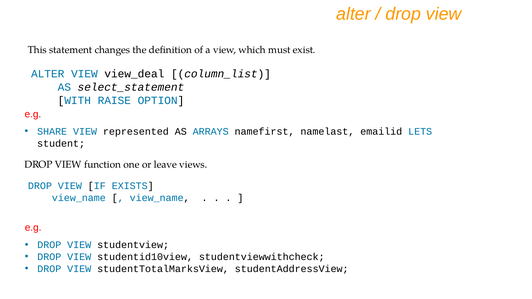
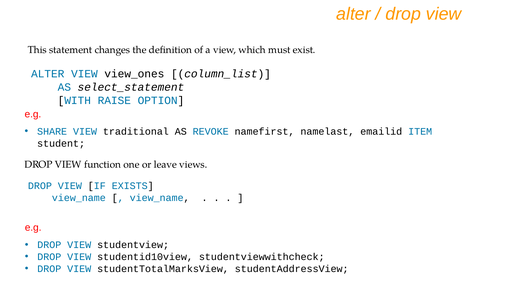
view_deal: view_deal -> view_ones (134, 74)
represented: represented -> traditional (136, 132)
ARRAYS: ARRAYS -> REVOKE (211, 132)
LETS: LETS -> ITEM (420, 132)
